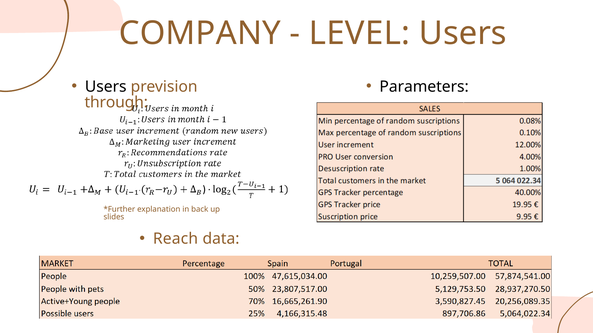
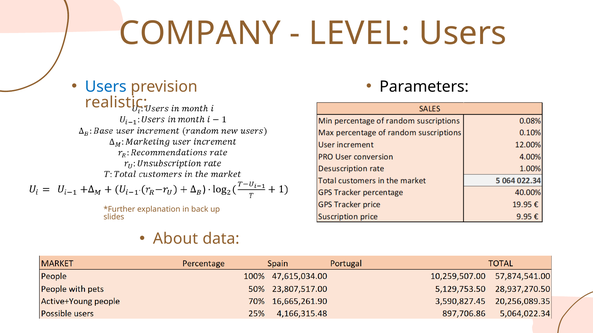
Users colour: black -> blue (106, 87)
through: through -> realistic (116, 102)
Reach: Reach -> About (176, 239)
